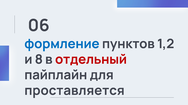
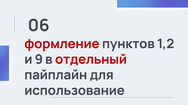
формление colour: blue -> red (62, 44)
8: 8 -> 9 (39, 60)
проставляется: проставляется -> использование (75, 91)
